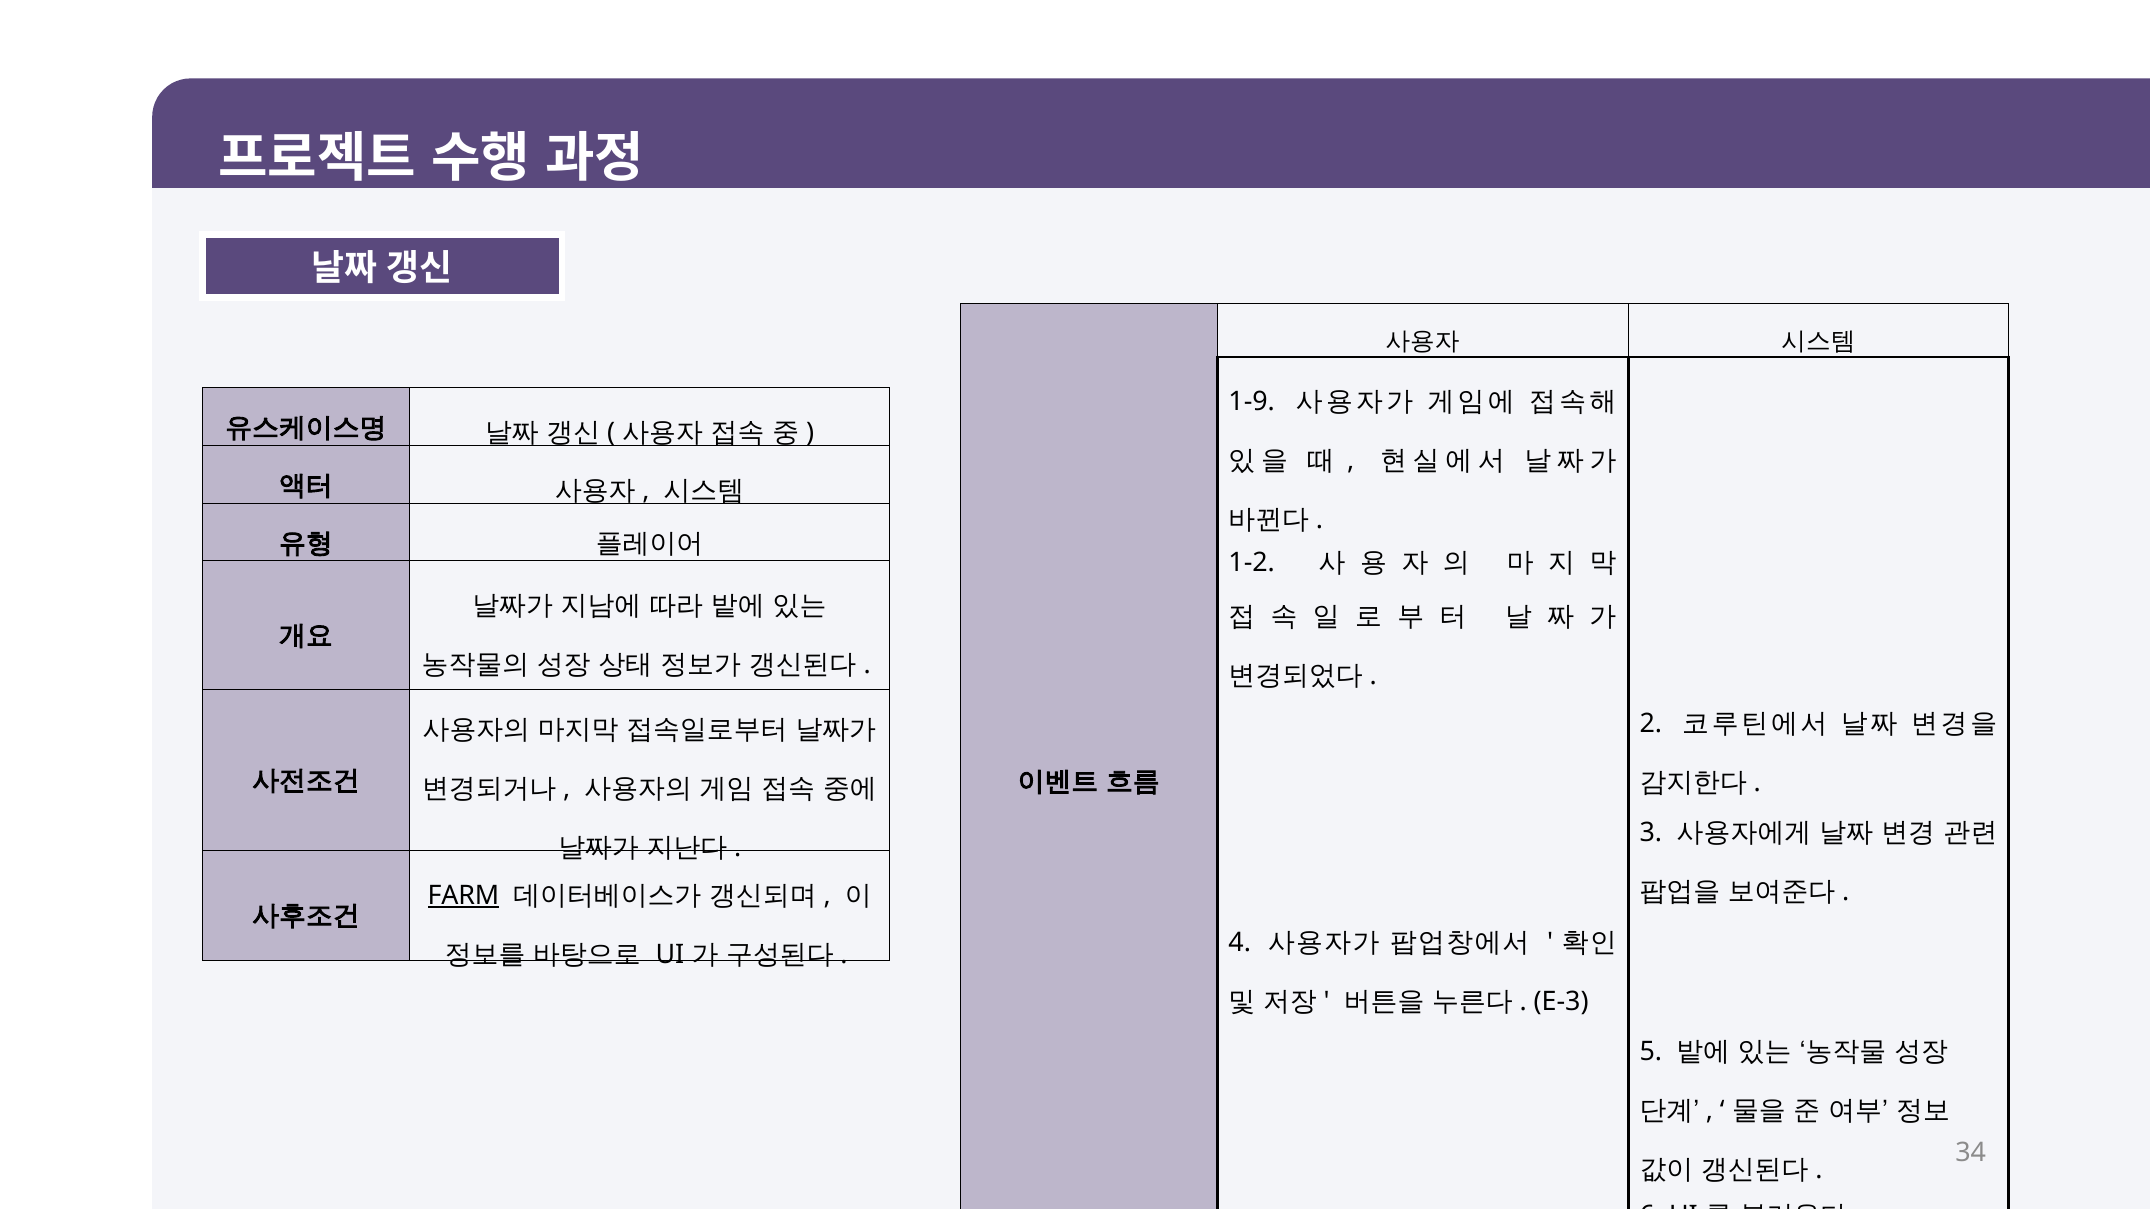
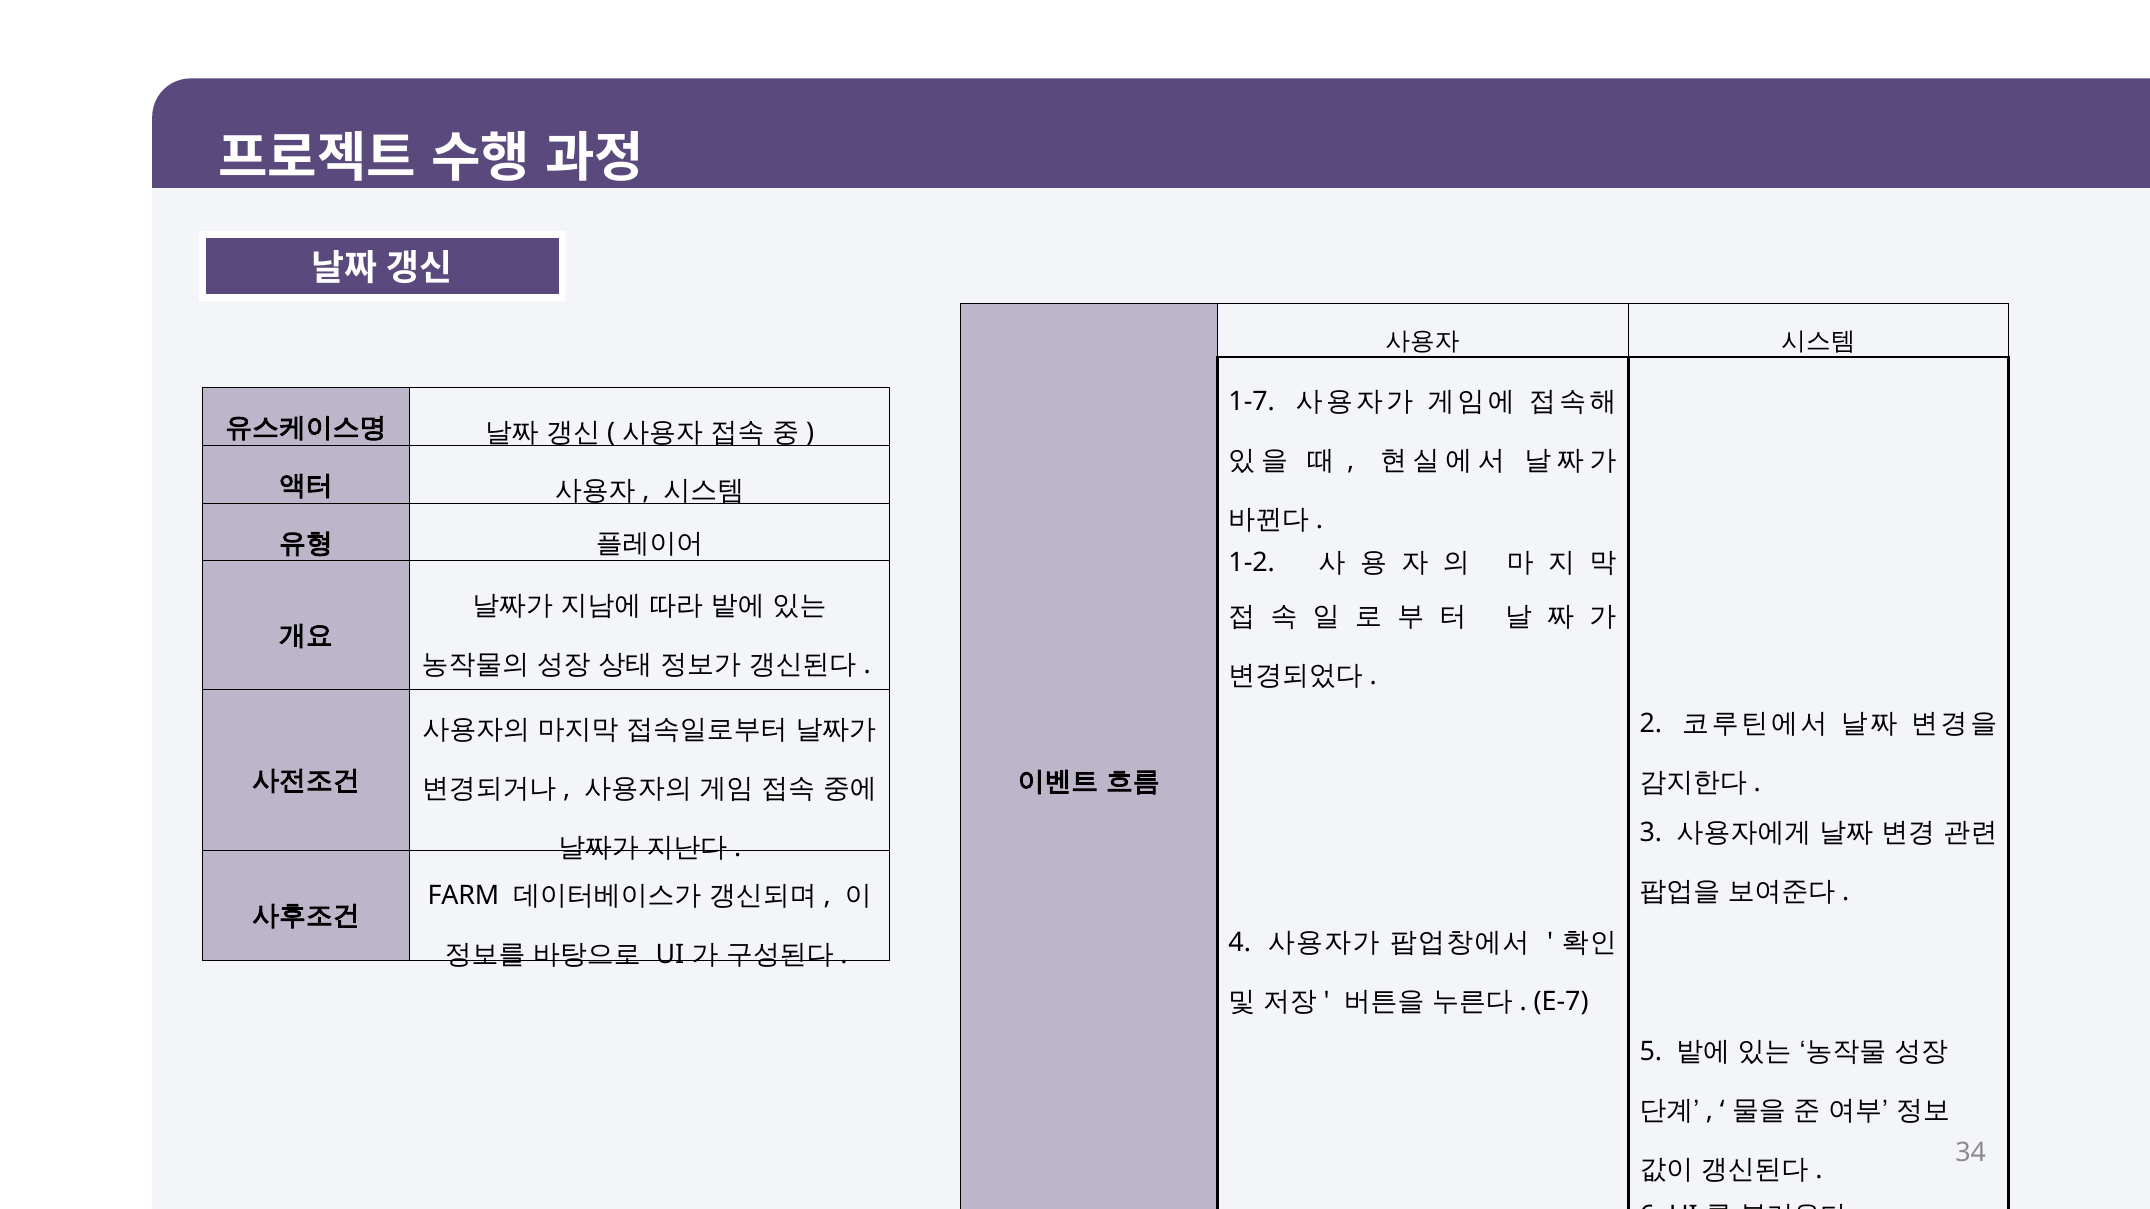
1-9: 1-9 -> 1-7 (1252, 402)
FARM underline: present -> none (463, 896)
E-3: E-3 -> E-7 (1561, 1002)
